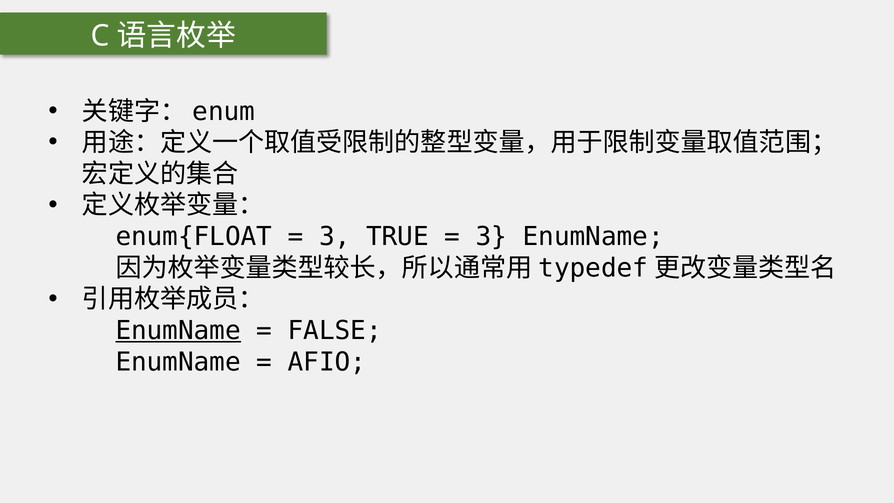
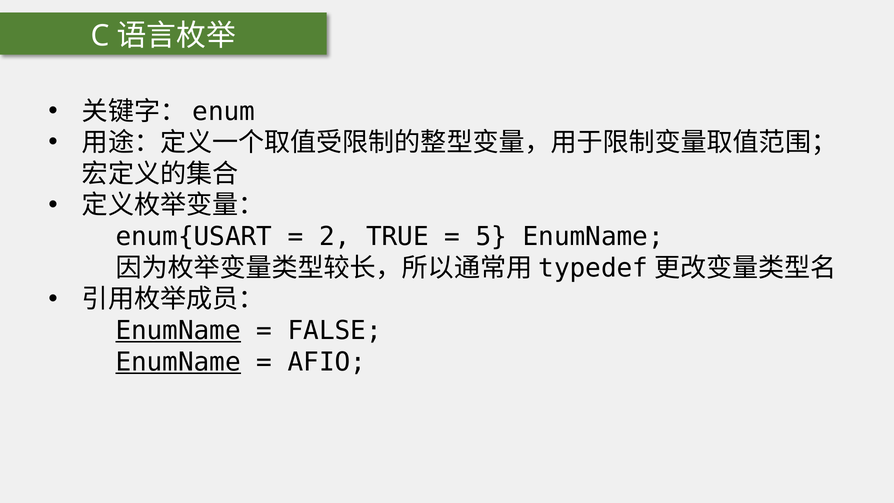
enum{FLOAT: enum{FLOAT -> enum{USART (194, 237)
3: 3 -> 2 (335, 237)
3: 3 -> 5 (491, 237)
EnumName underline: none -> present (178, 362)
